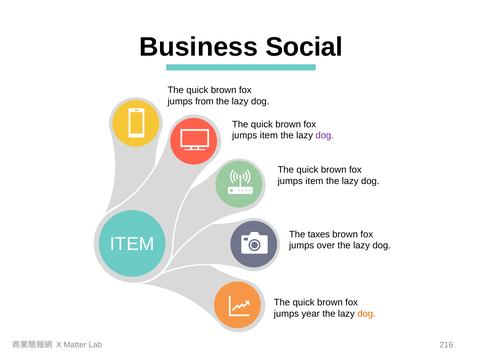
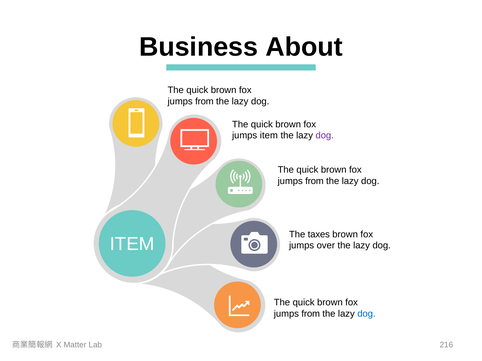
Social: Social -> About (304, 47)
item: item -> from (314, 181)
year: year -> from (311, 314)
dog colour: orange -> blue (366, 314)
